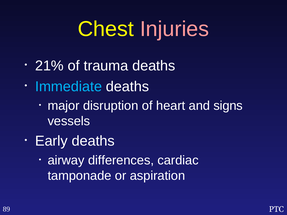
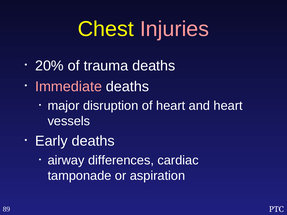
21%: 21% -> 20% (49, 66)
Immediate colour: light blue -> pink (69, 87)
and signs: signs -> heart (228, 106)
